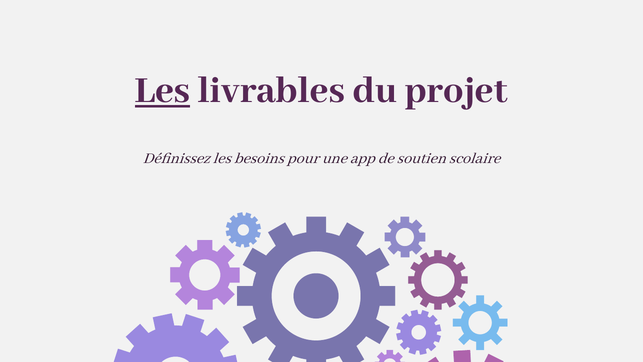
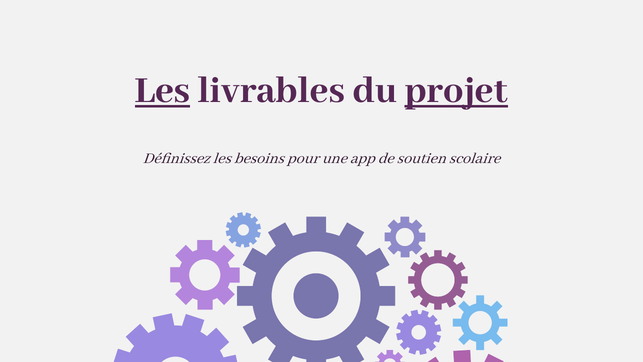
projet underline: none -> present (456, 89)
